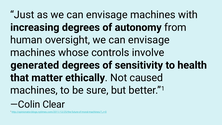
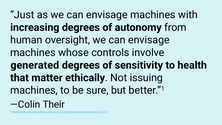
caused: caused -> issuing (146, 78)
Clear: Clear -> Their (54, 104)
